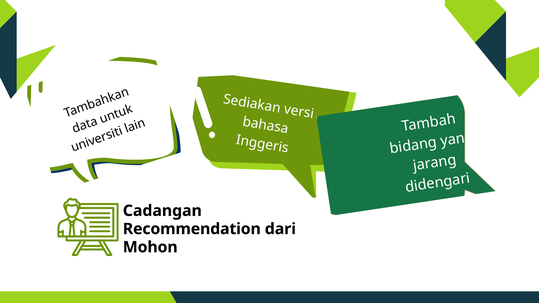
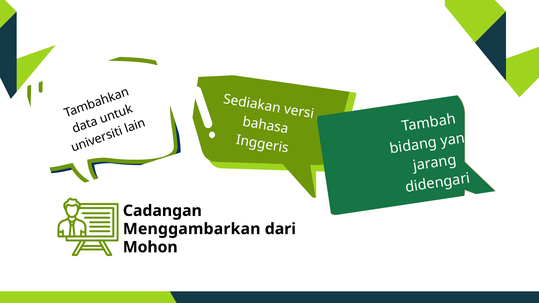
Recommendation: Recommendation -> Menggambarkan (192, 229)
